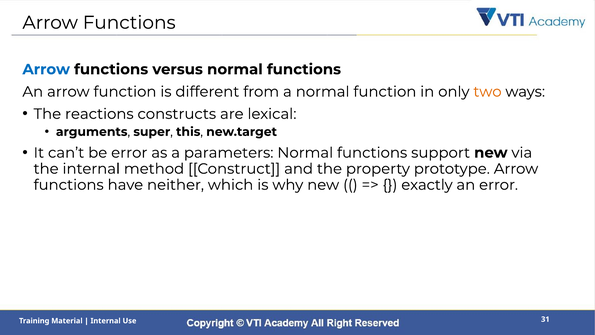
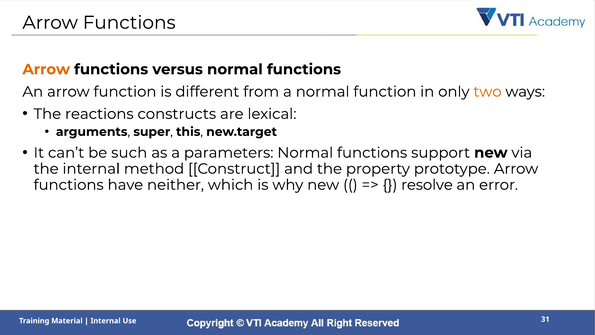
Arrow colour: blue -> orange (46, 69)
be error: error -> such (129, 153)
exactly: exactly -> resolve (427, 185)
